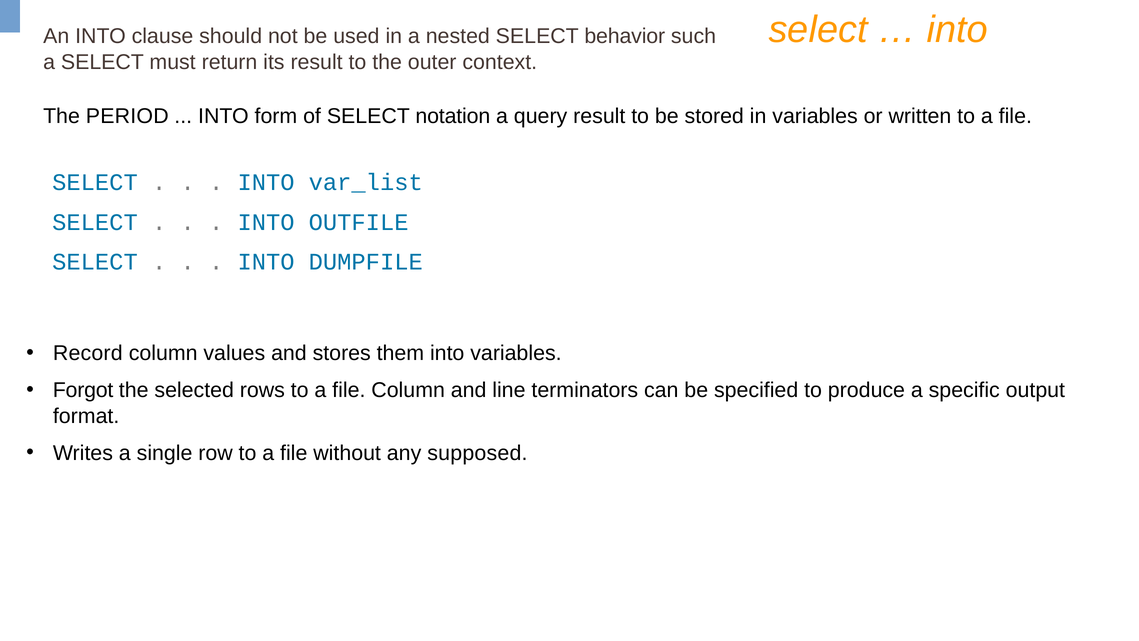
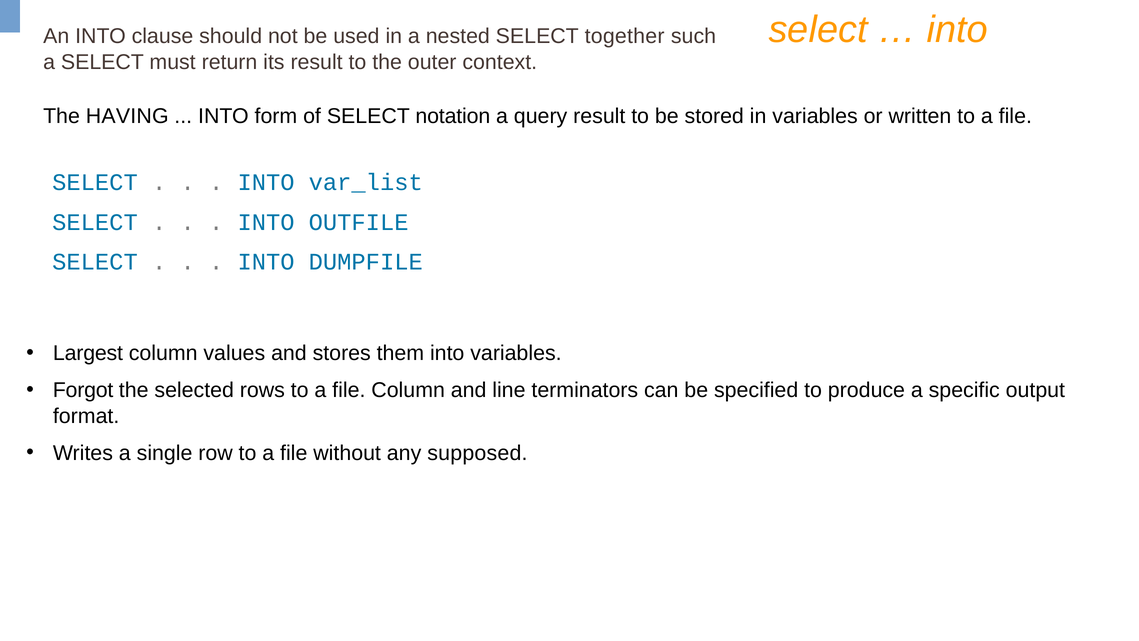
behavior: behavior -> together (625, 36)
PERIOD: PERIOD -> HAVING (127, 116)
Record: Record -> Largest (88, 353)
